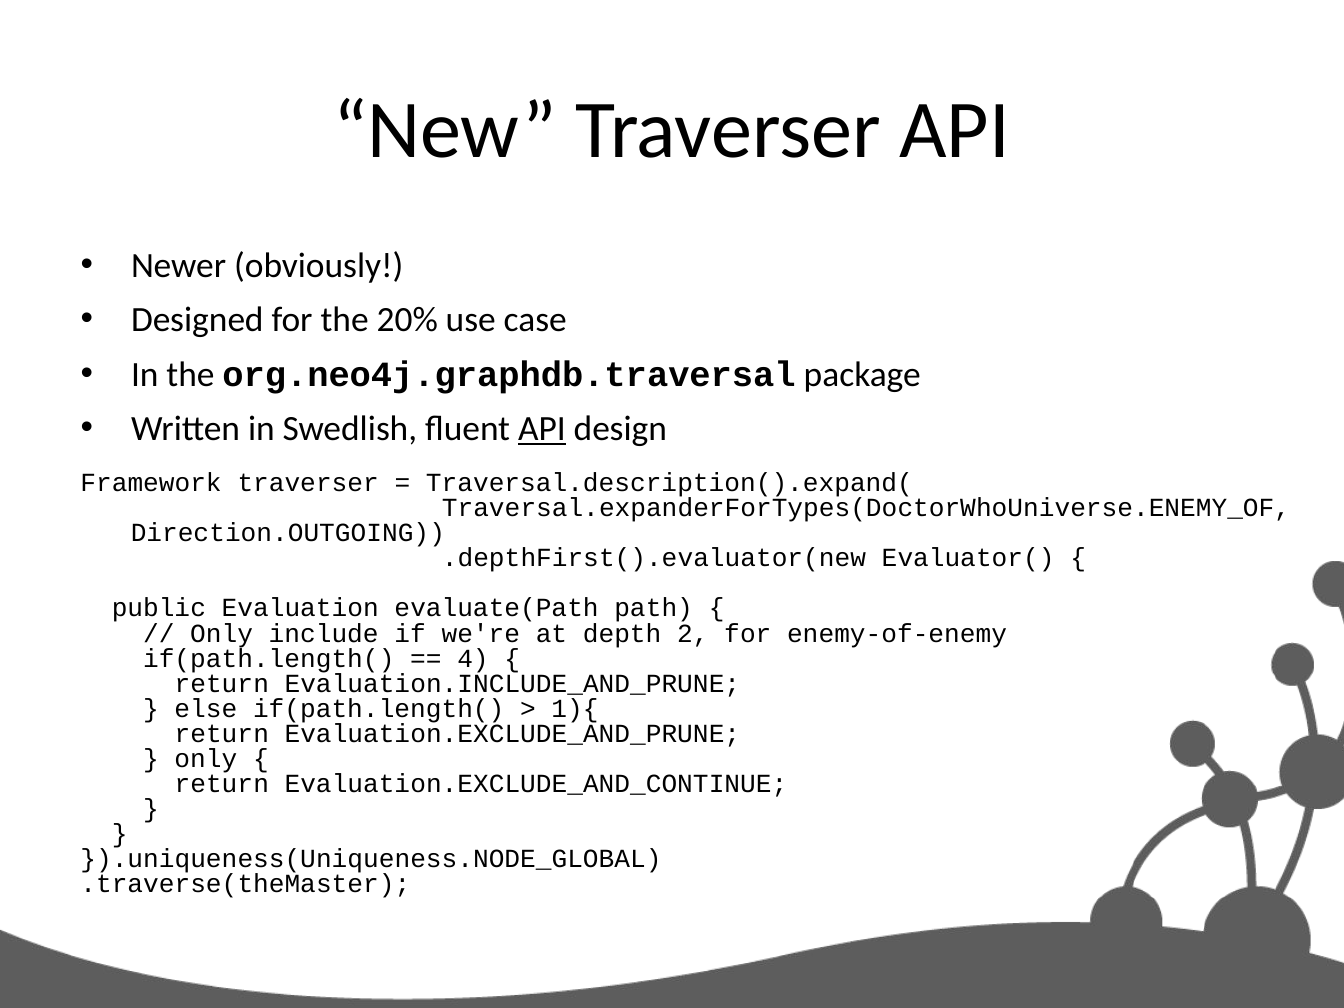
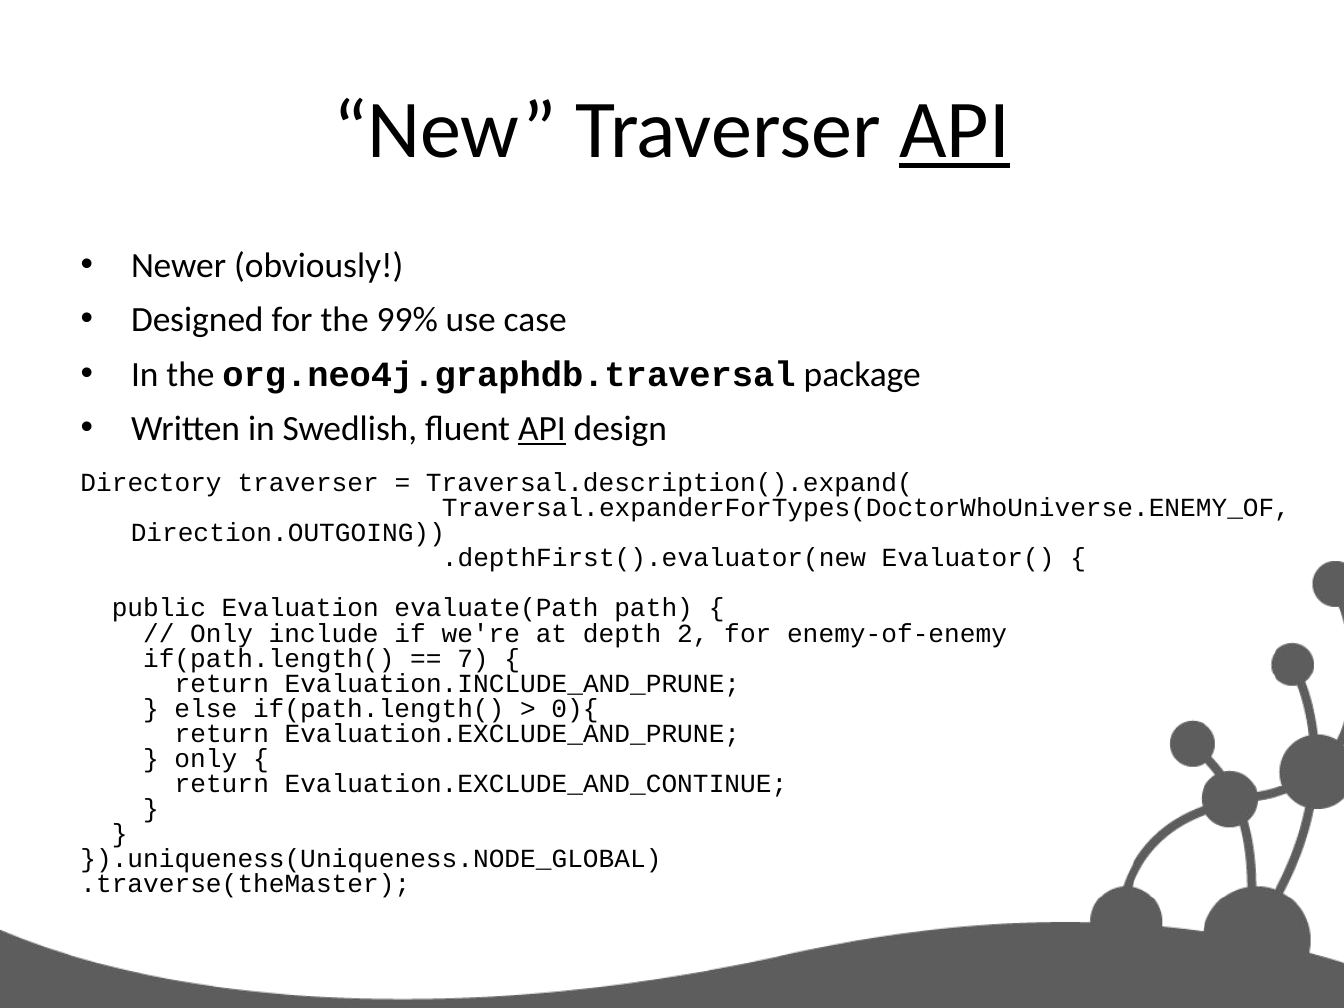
API underline: none -> present (955, 130)
20%: 20% -> 99% (407, 320)
Framework: Framework -> Directory (151, 483)
4: 4 -> 7 (473, 659)
1){: 1){ -> 0){ (575, 709)
